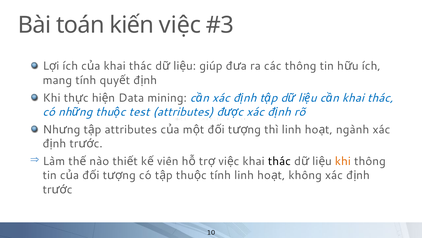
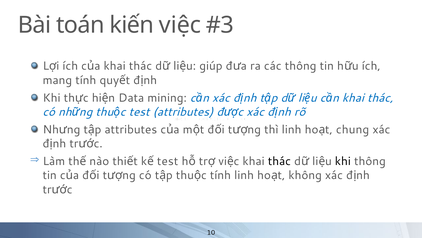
ngành: ngành -> chung (353, 129)
viên: viên -> test (168, 161)
khi colour: orange -> black (343, 161)
